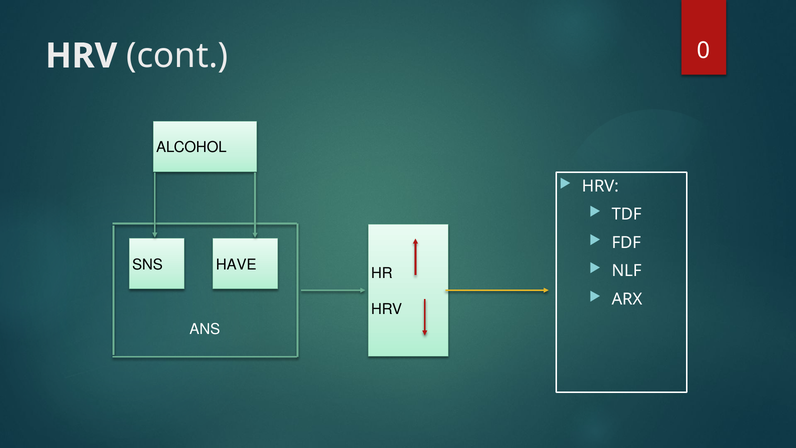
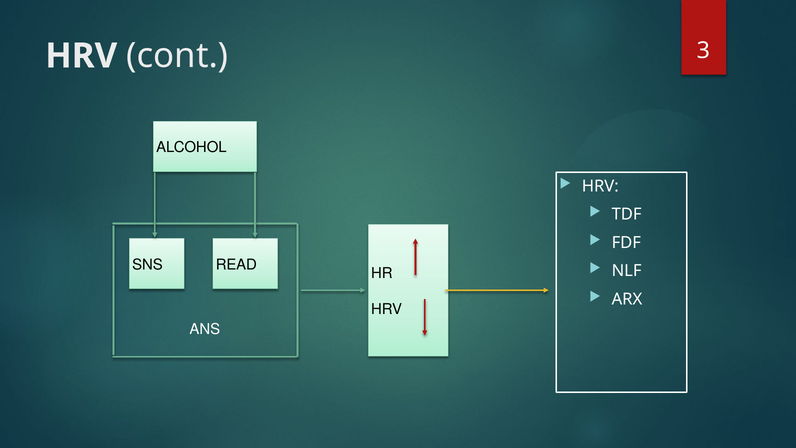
0: 0 -> 3 (703, 50)
HAVE: HAVE -> READ (236, 265)
